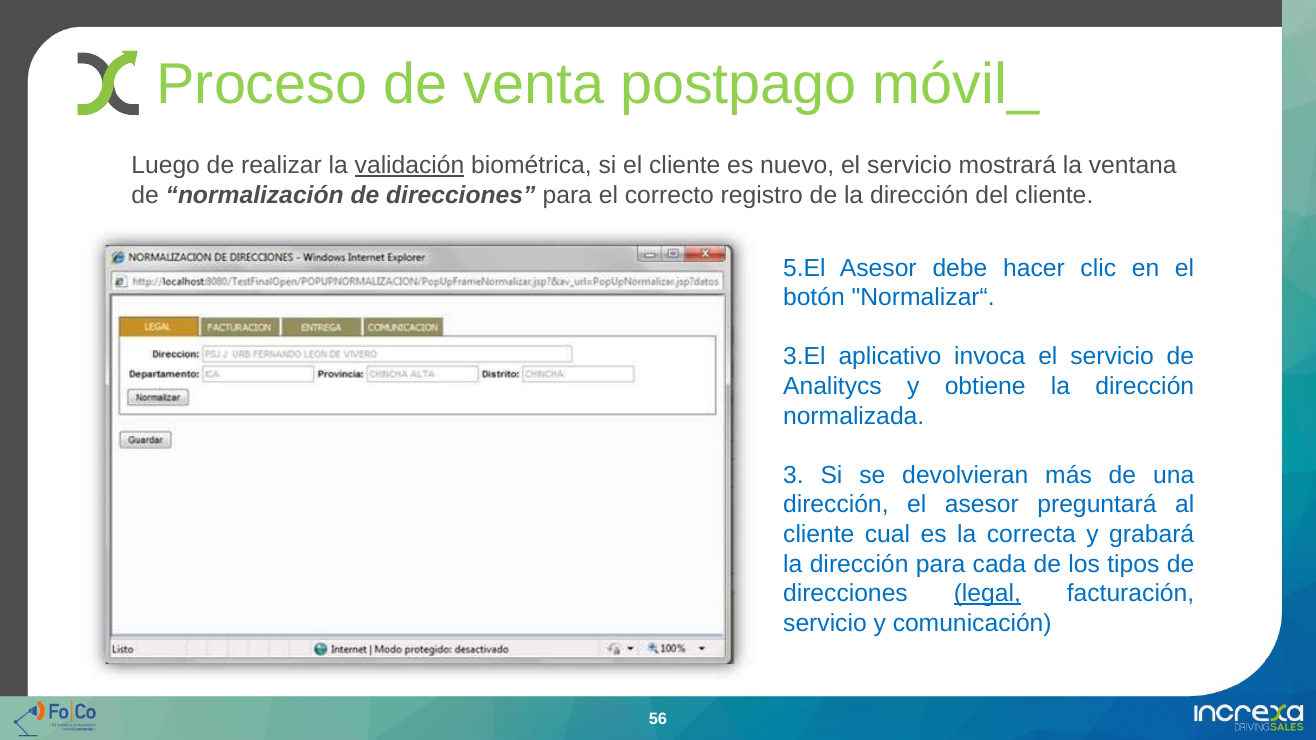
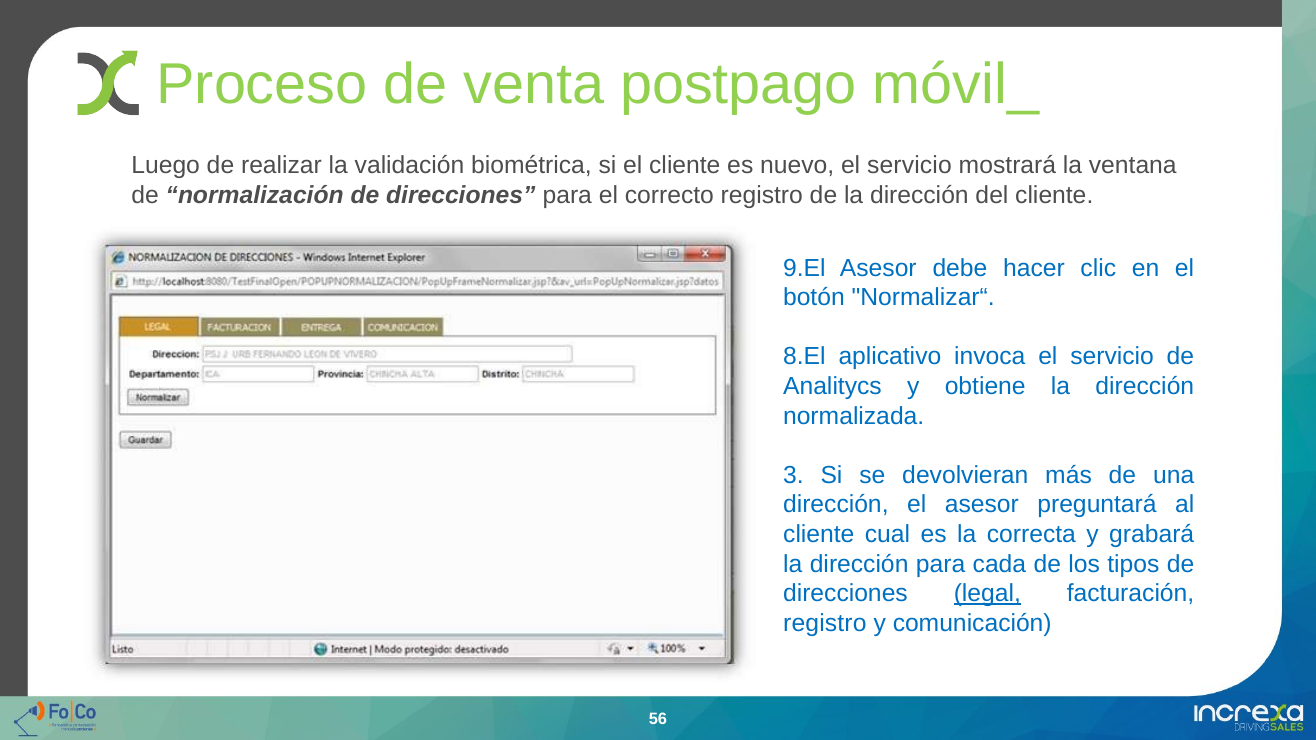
validación underline: present -> none (410, 166)
5.El: 5.El -> 9.El (804, 268)
3.El: 3.El -> 8.El (804, 357)
servicio: servicio -> registro (825, 623)
